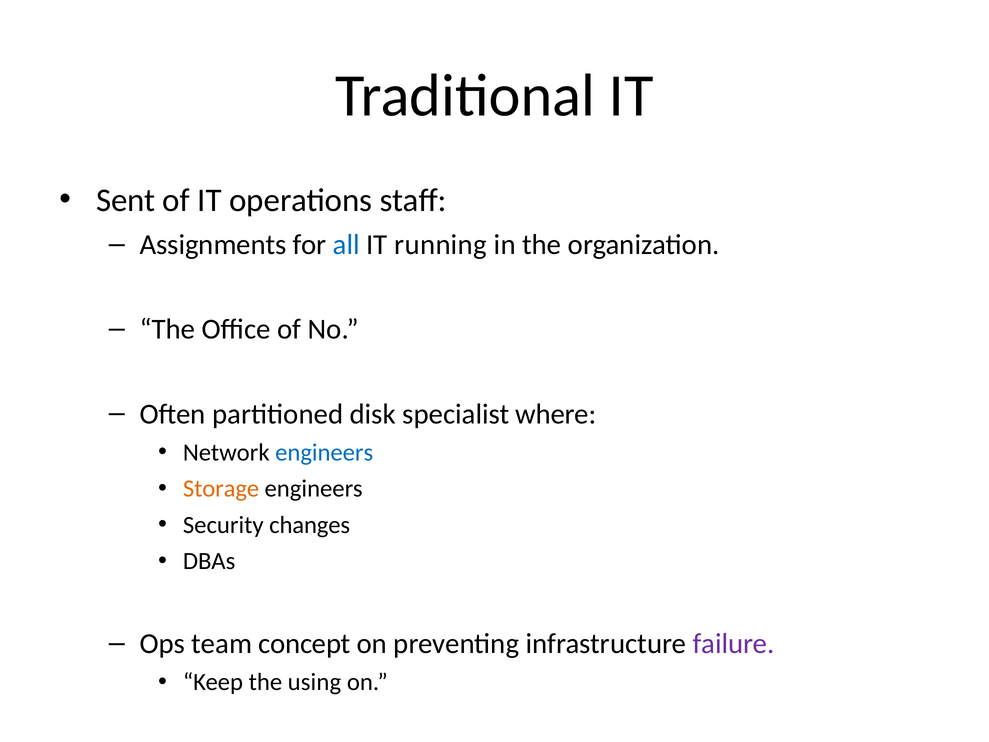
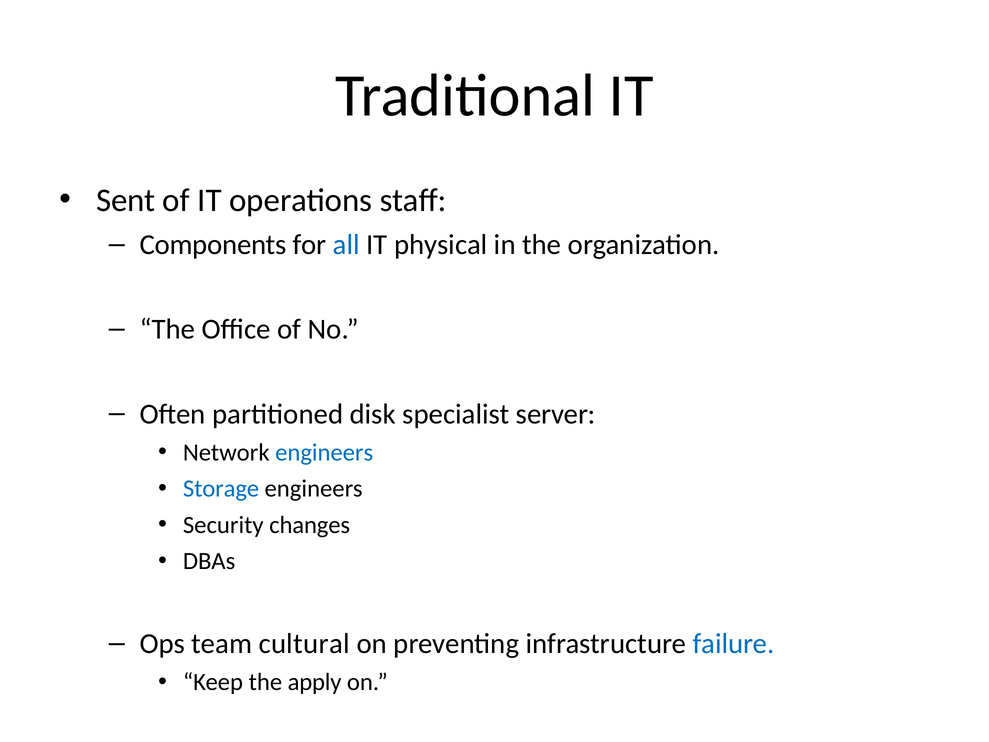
Assignments: Assignments -> Components (213, 245)
running: running -> physical (441, 245)
where: where -> server (556, 414)
Storage colour: orange -> blue (221, 489)
concept: concept -> cultural (304, 644)
failure colour: purple -> blue (734, 644)
using: using -> apply (315, 682)
